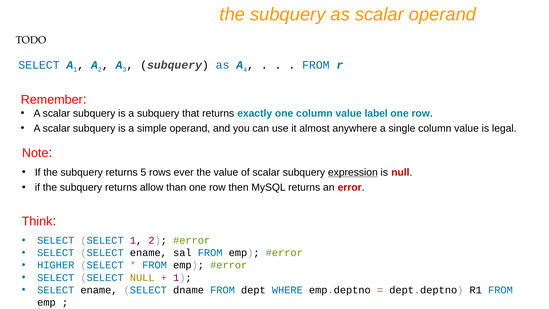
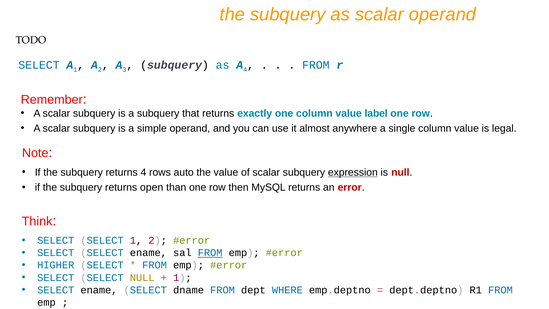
returns 5: 5 -> 4 (143, 172)
ever: ever -> auto (184, 172)
allow: allow -> open (152, 187)
FROM underline: none -> present (210, 253)
